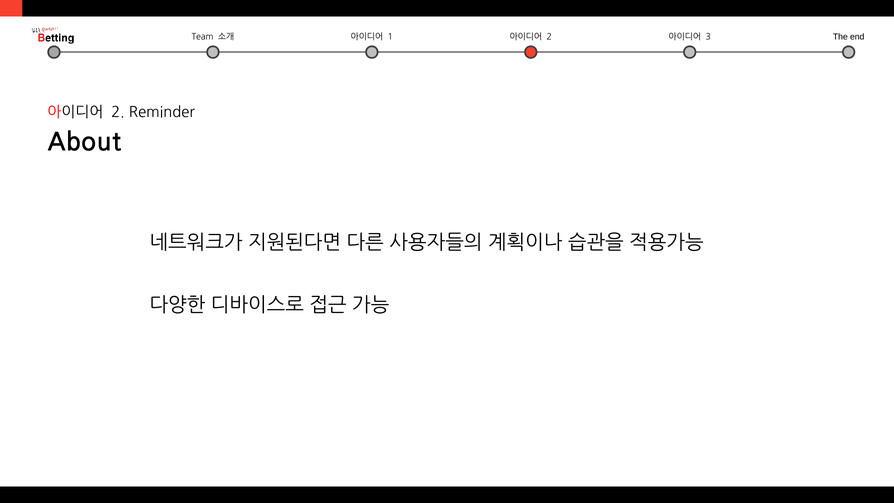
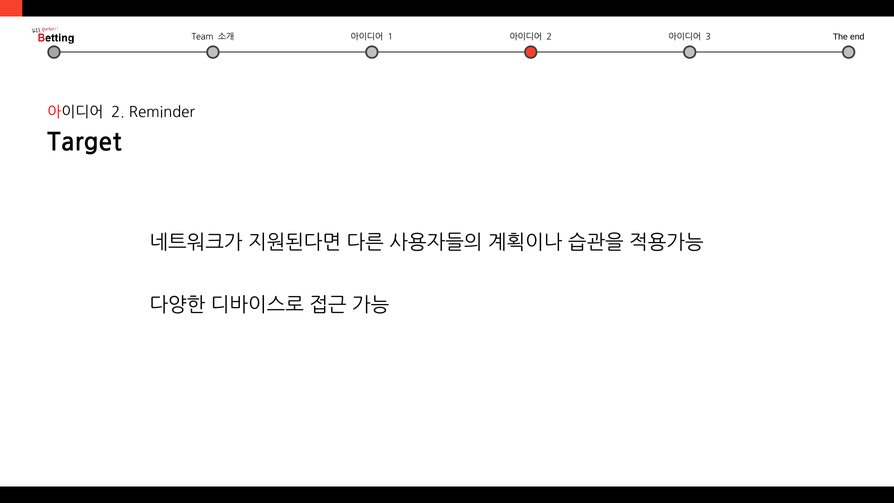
About: About -> Target (84, 143)
